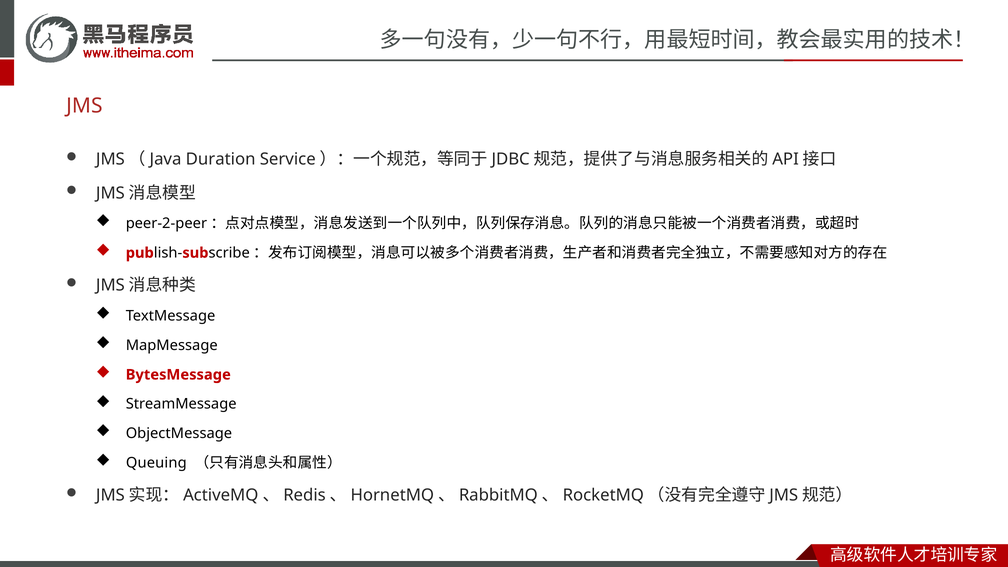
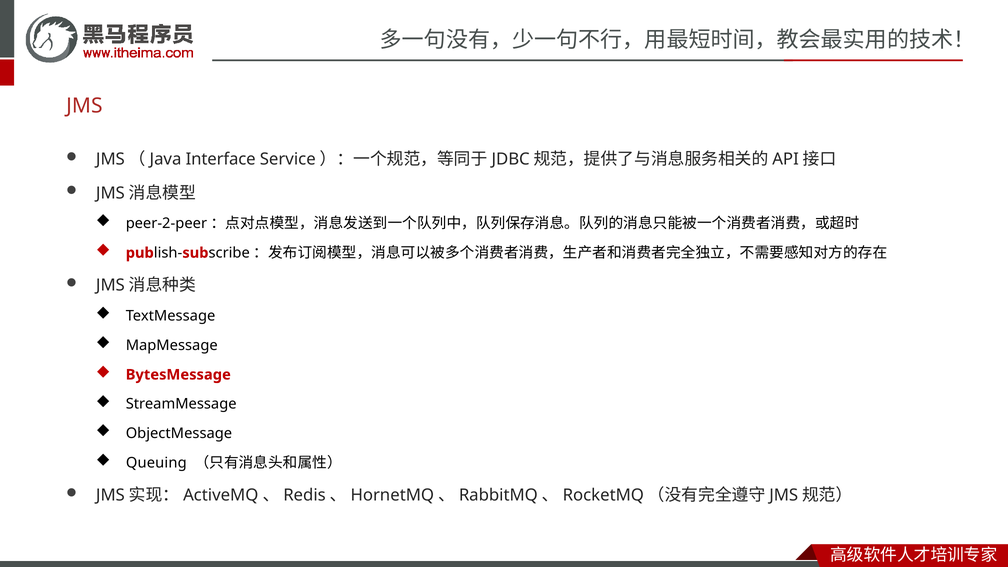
Duration: Duration -> Interface (221, 159)
